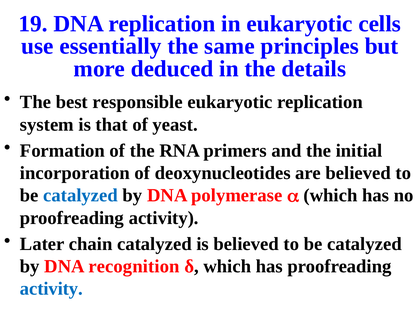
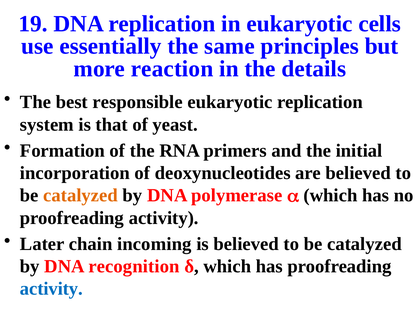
deduced: deduced -> reaction (172, 69)
catalyzed colour: blue -> orange (81, 195)
chain catalyzed: catalyzed -> incoming (154, 244)
